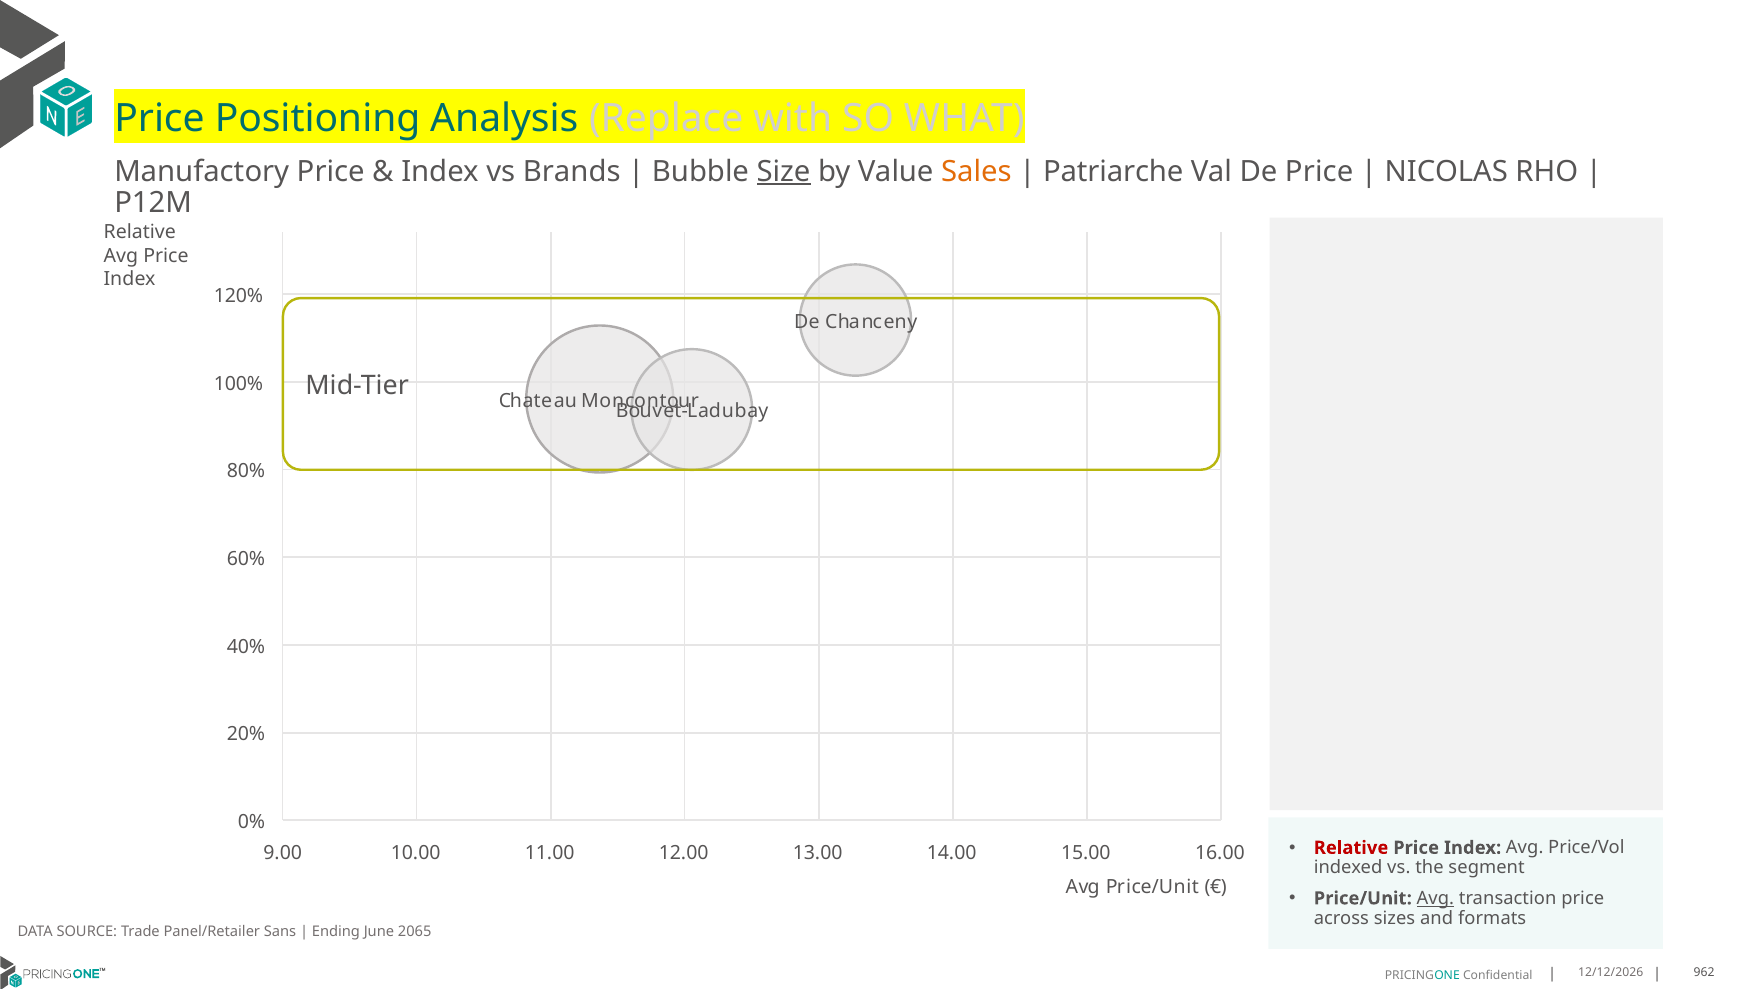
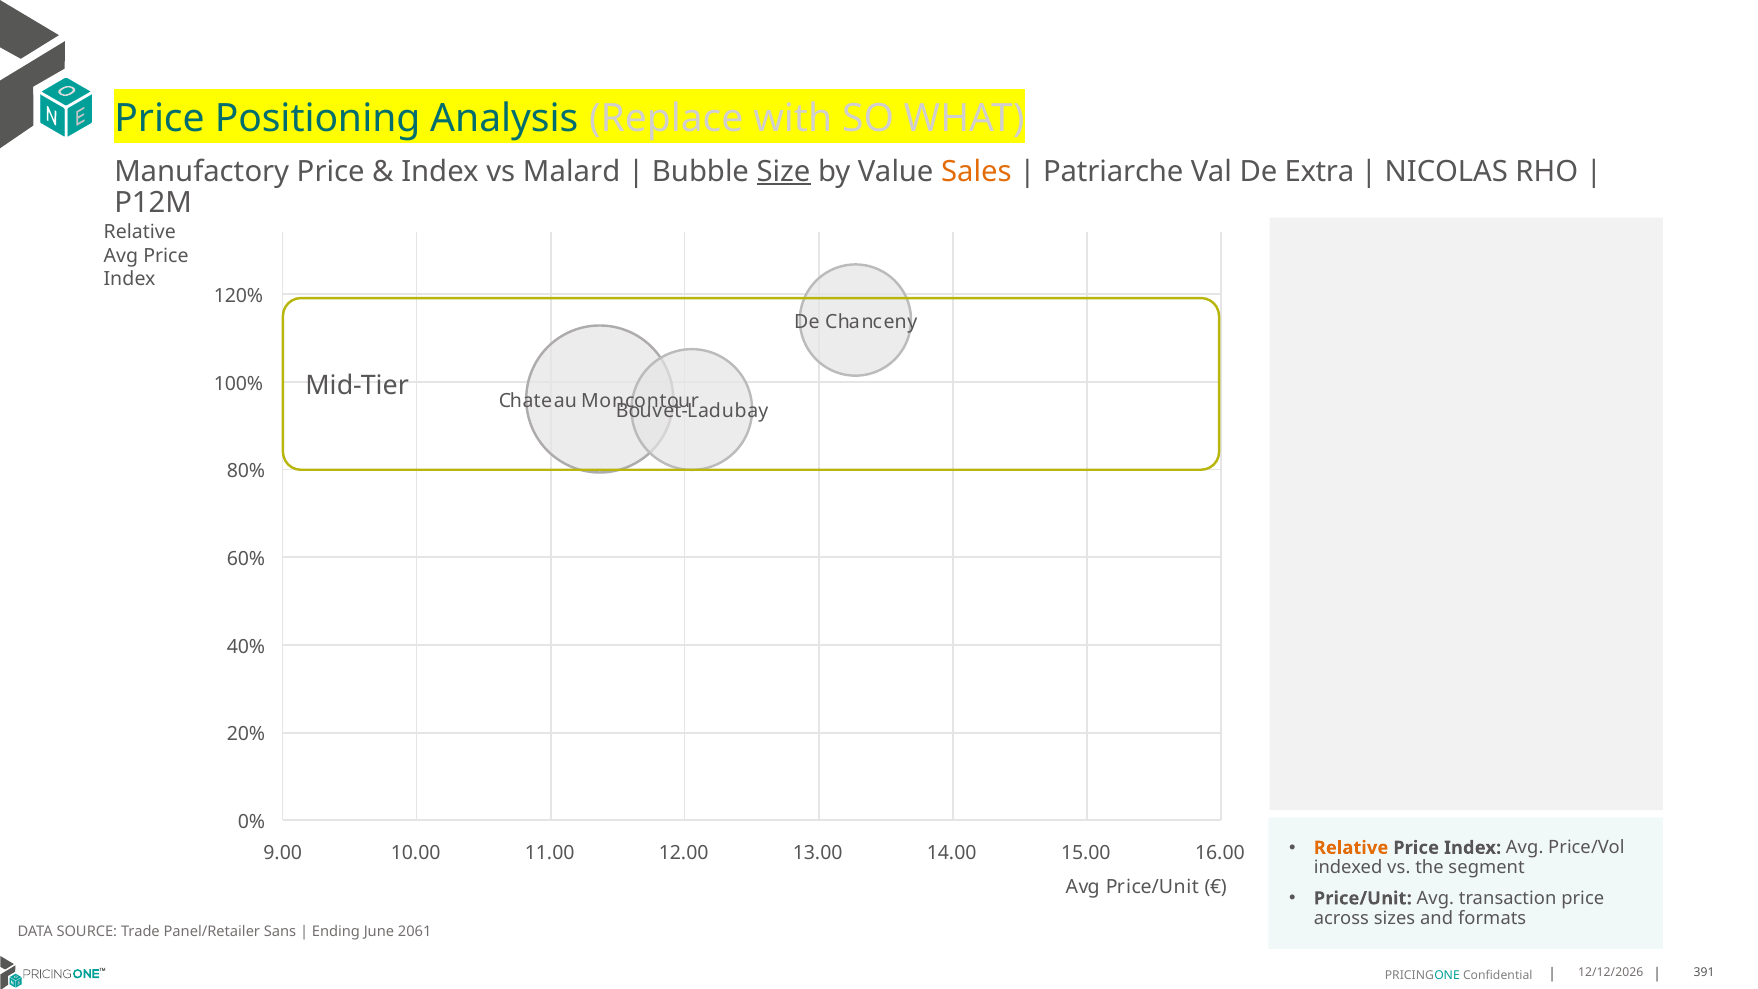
Brands: Brands -> Malard (572, 171)
De Price: Price -> Extra (1319, 171)
Relative colour: red -> orange (1351, 848)
Avg underline: present -> none (1435, 898)
2065: 2065 -> 2061 (415, 931)
962: 962 -> 391 (1704, 972)
